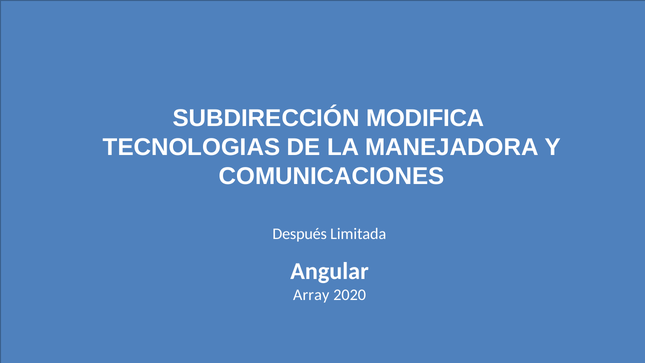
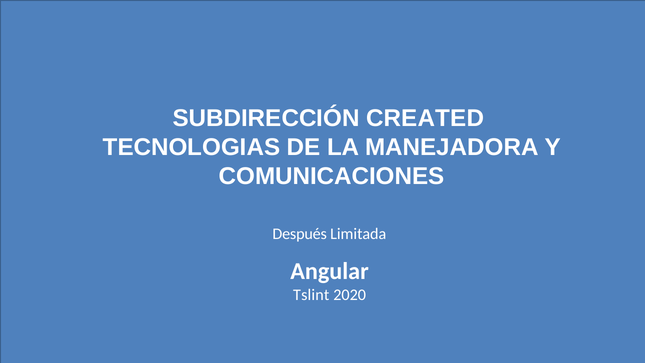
MODIFICA: MODIFICA -> CREATED (425, 118)
Array: Array -> Tslint (311, 295)
